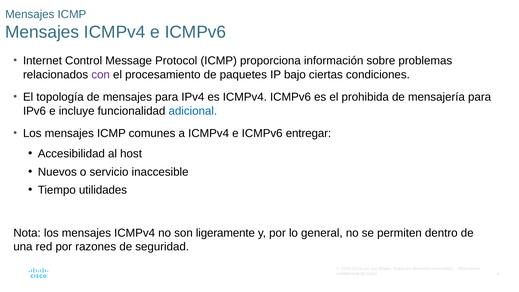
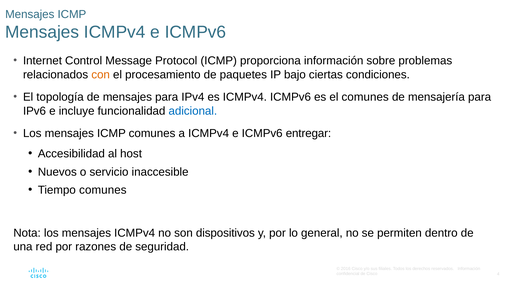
con colour: purple -> orange (101, 75)
el prohibida: prohibida -> comunes (365, 97)
Tiempo utilidades: utilidades -> comunes (103, 190)
ligeramente: ligeramente -> dispositivos (225, 233)
